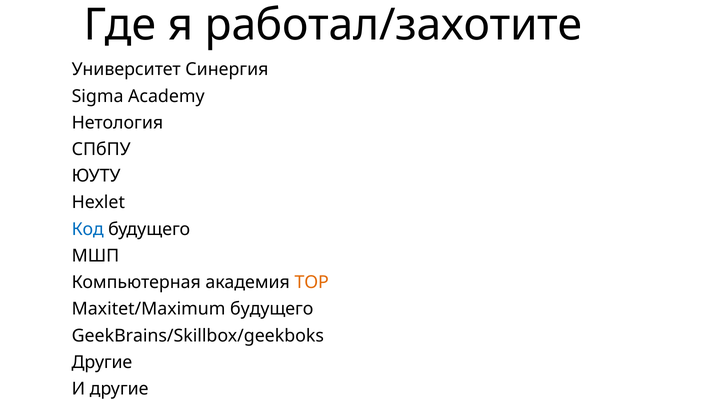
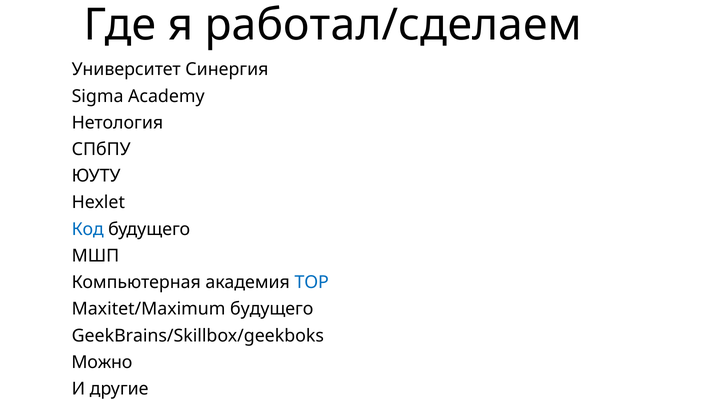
работал/захотите: работал/захотите -> работал/сделаем (393, 25)
TOP colour: orange -> blue (312, 282)
Другие: Другие -> Можно (102, 362)
